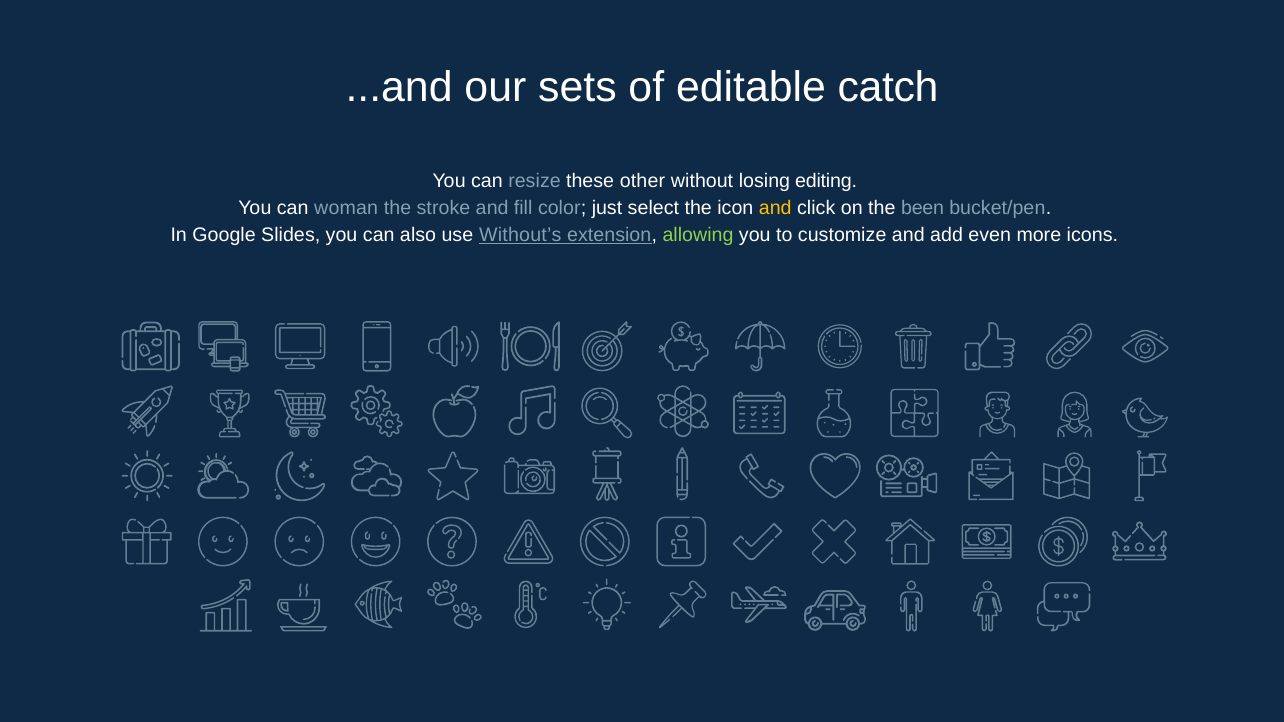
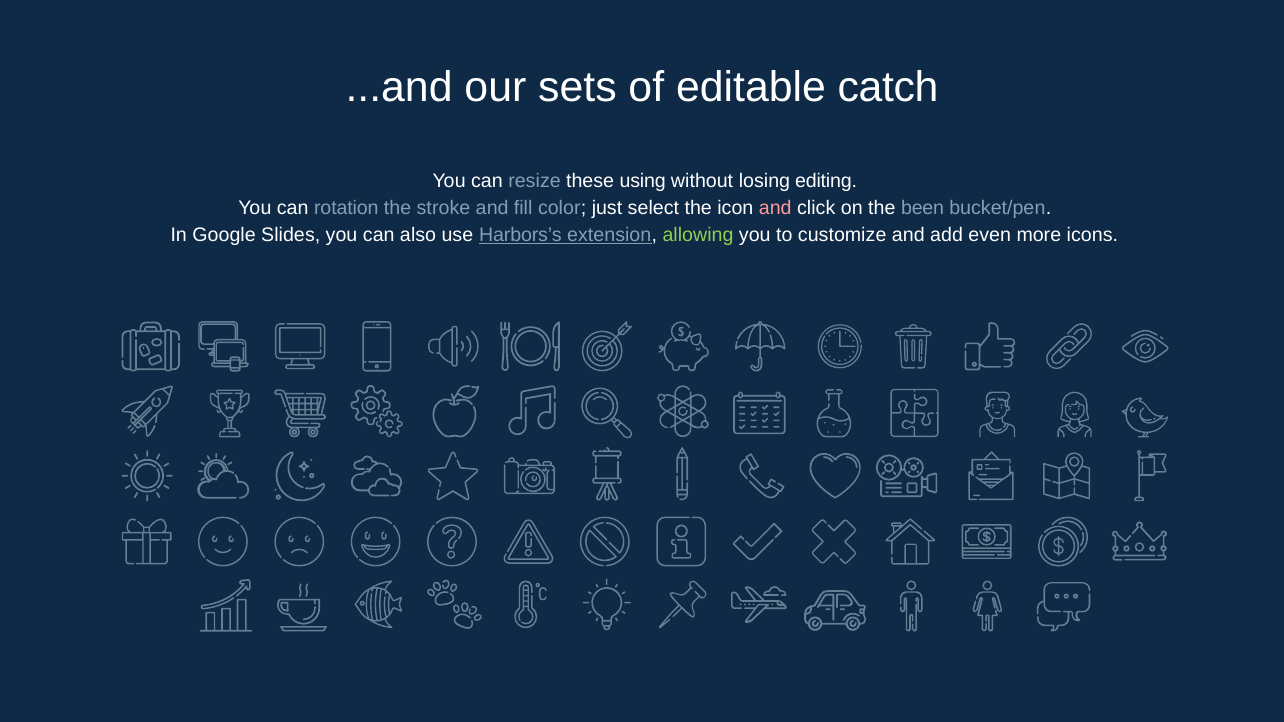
other: other -> using (643, 181)
woman: woman -> rotation (346, 208)
and colour: yellow -> pink (775, 208)
Without’s: Without’s -> Harbors’s (520, 235)
